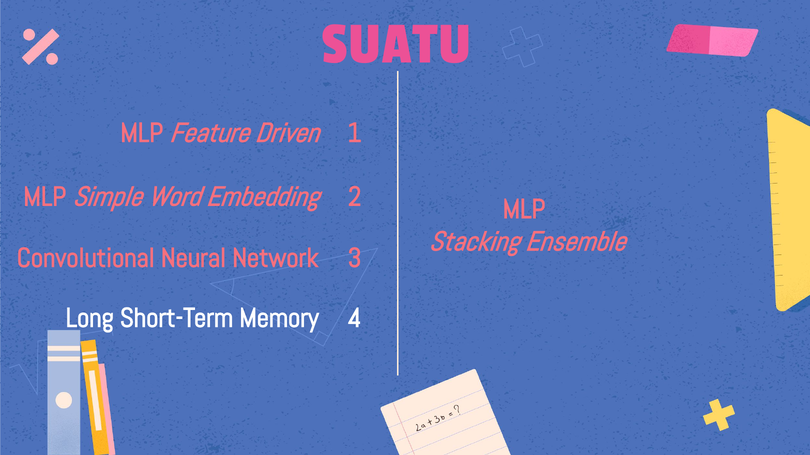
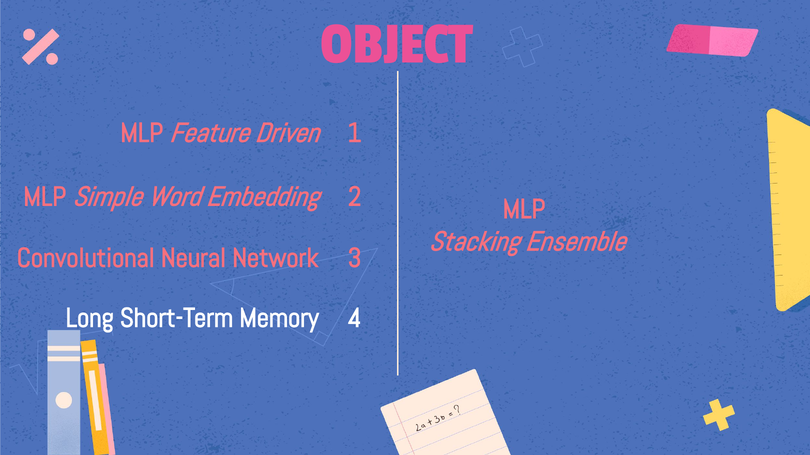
SUATU: SUATU -> OBJECT (397, 43)
